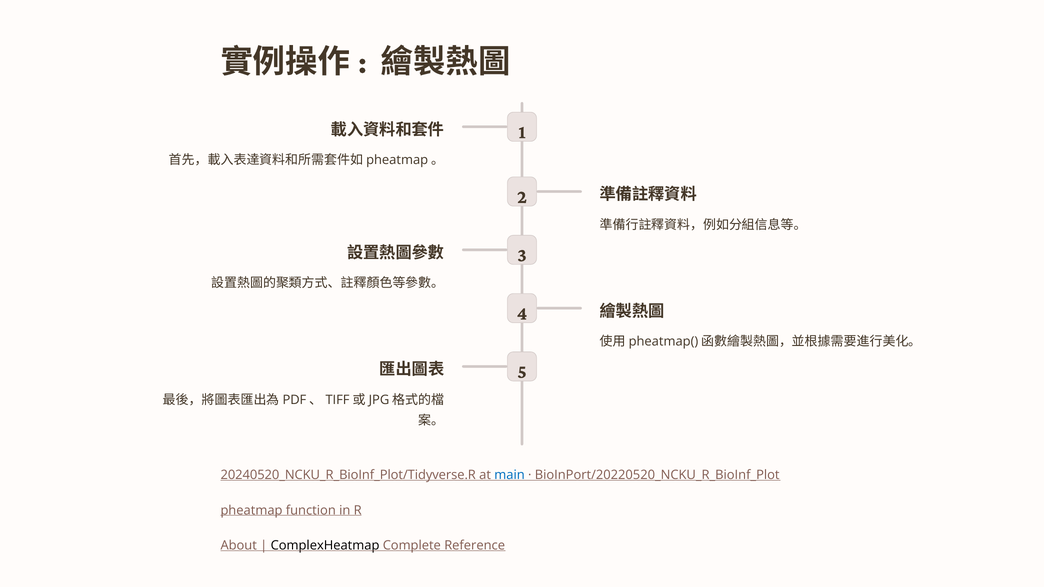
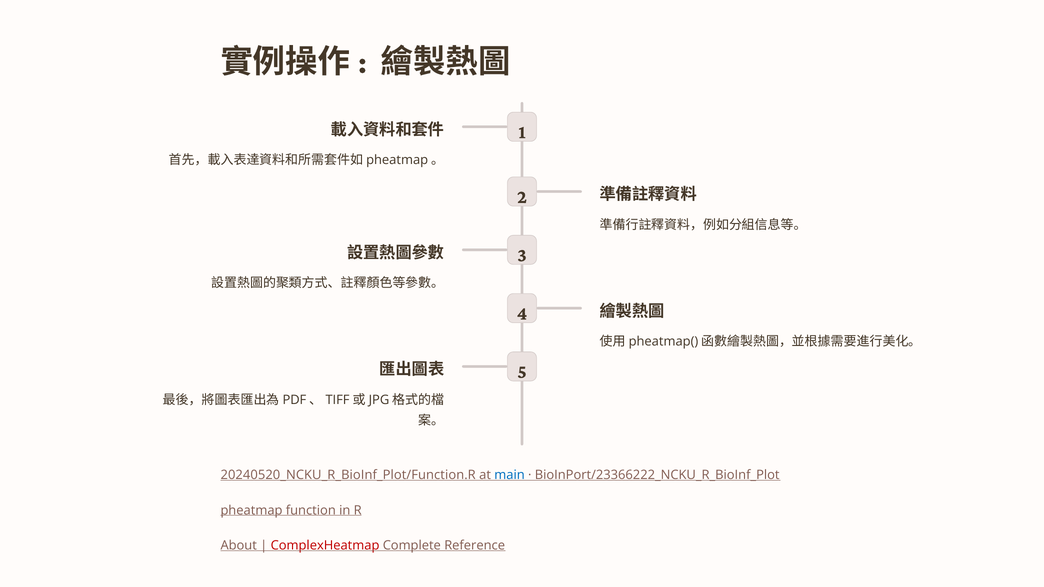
20240520_NCKU_R_BioInf_Plot/Tidyverse.R: 20240520_NCKU_R_BioInf_Plot/Tidyverse.R -> 20240520_NCKU_R_BioInf_Plot/Function.R (348, 475)
BioInPort/20220520_NCKU_R_BioInf_Plot: BioInPort/20220520_NCKU_R_BioInf_Plot -> BioInPort/23366222_NCKU_R_BioInf_Plot (657, 475)
ComplexHeatmap colour: black -> red (325, 546)
